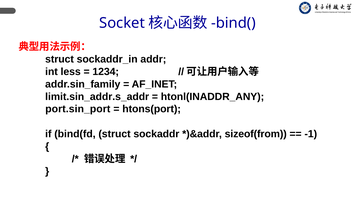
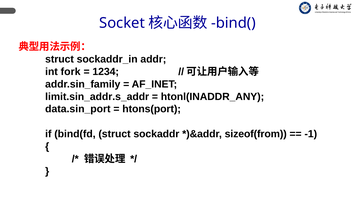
less: less -> fork (71, 72)
port.sin_port: port.sin_port -> data.sin_port (78, 109)
